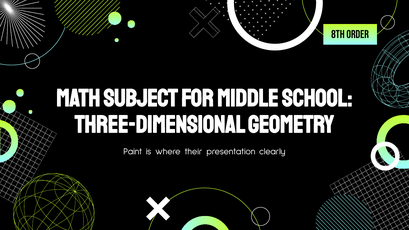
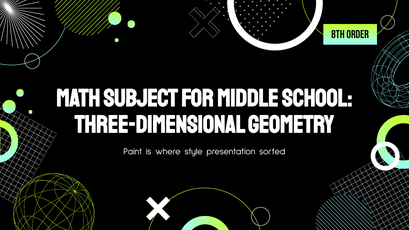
their: their -> style (194, 151)
clearly: clearly -> sorted (272, 151)
